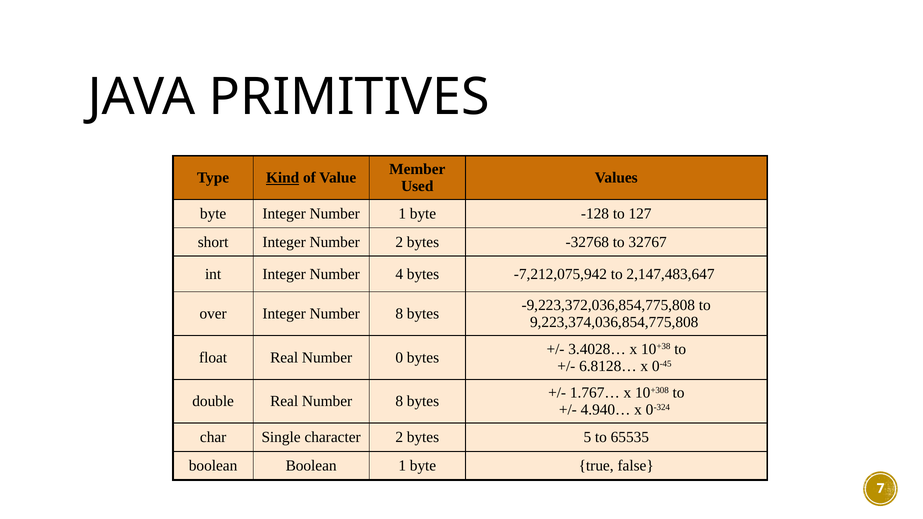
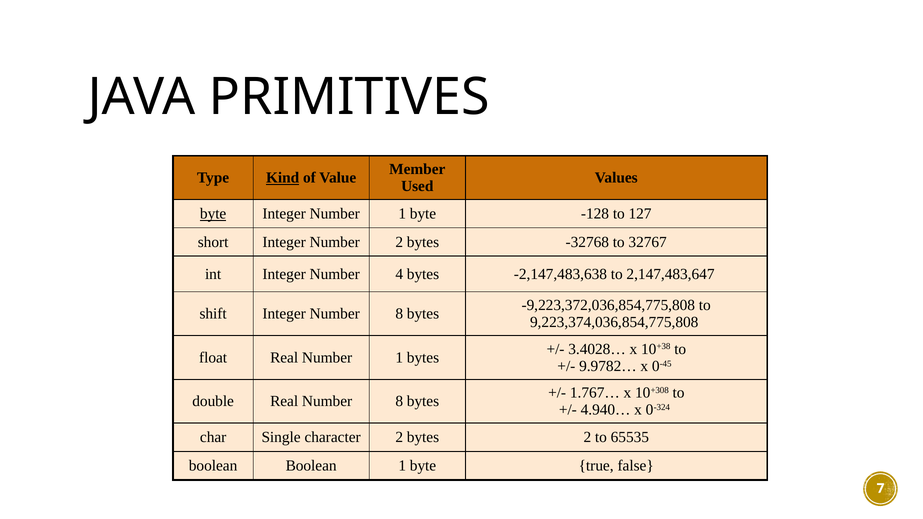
byte underline: none -> present (213, 214)
-7,212,075,942: -7,212,075,942 -> -2,147,483,638 (560, 274)
over: over -> shift (213, 314)
Real Number 0: 0 -> 1 (399, 358)
6.8128…: 6.8128… -> 9.9782… (608, 366)
bytes 5: 5 -> 2 (587, 438)
